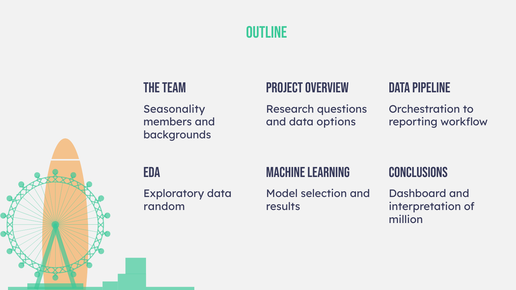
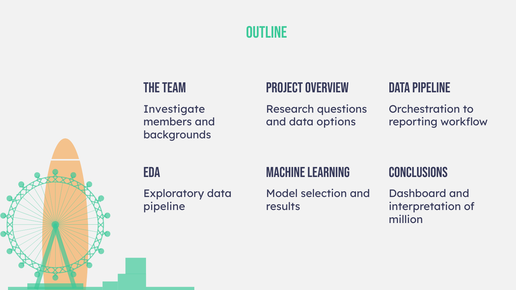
Seasonality: Seasonality -> Investigate (174, 109)
random: random -> pipeline (164, 207)
